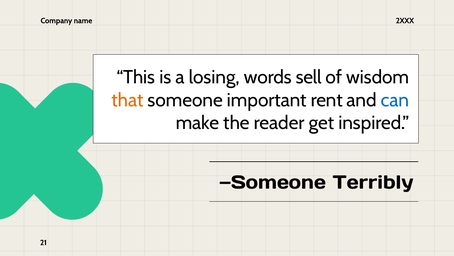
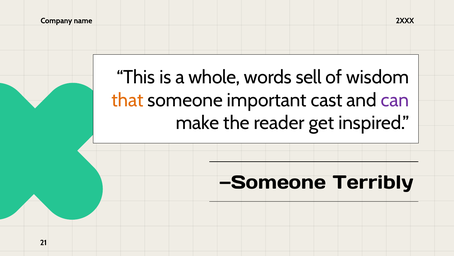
losing: losing -> whole (214, 77)
rent: rent -> cast (327, 100)
can colour: blue -> purple (395, 100)
